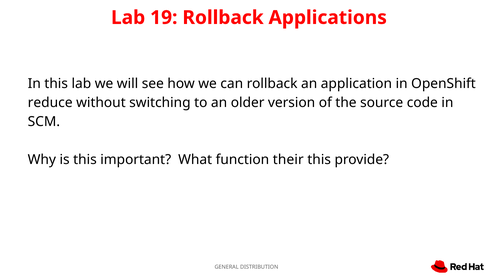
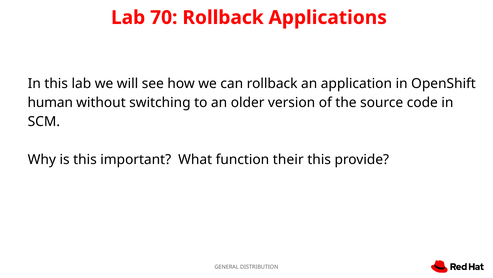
19: 19 -> 70 (164, 18)
reduce: reduce -> human (50, 102)
